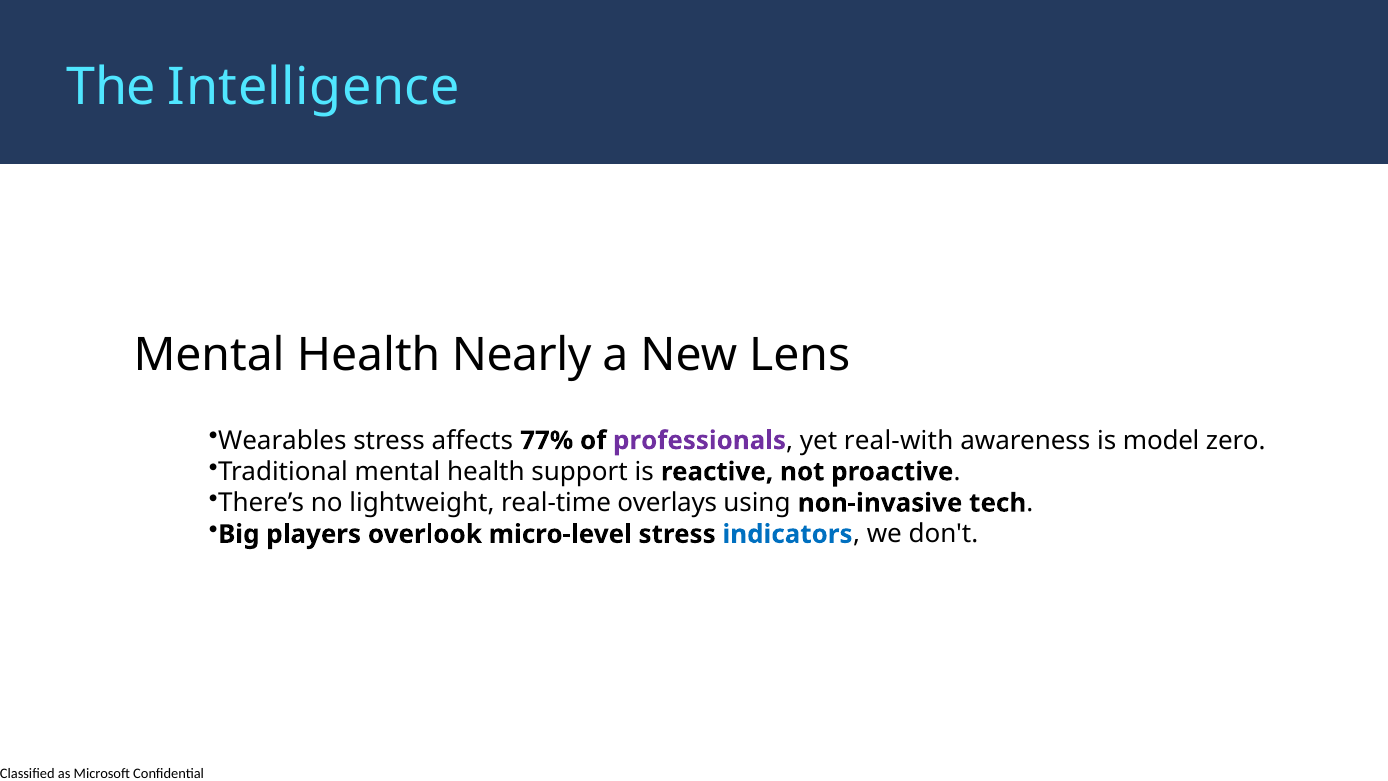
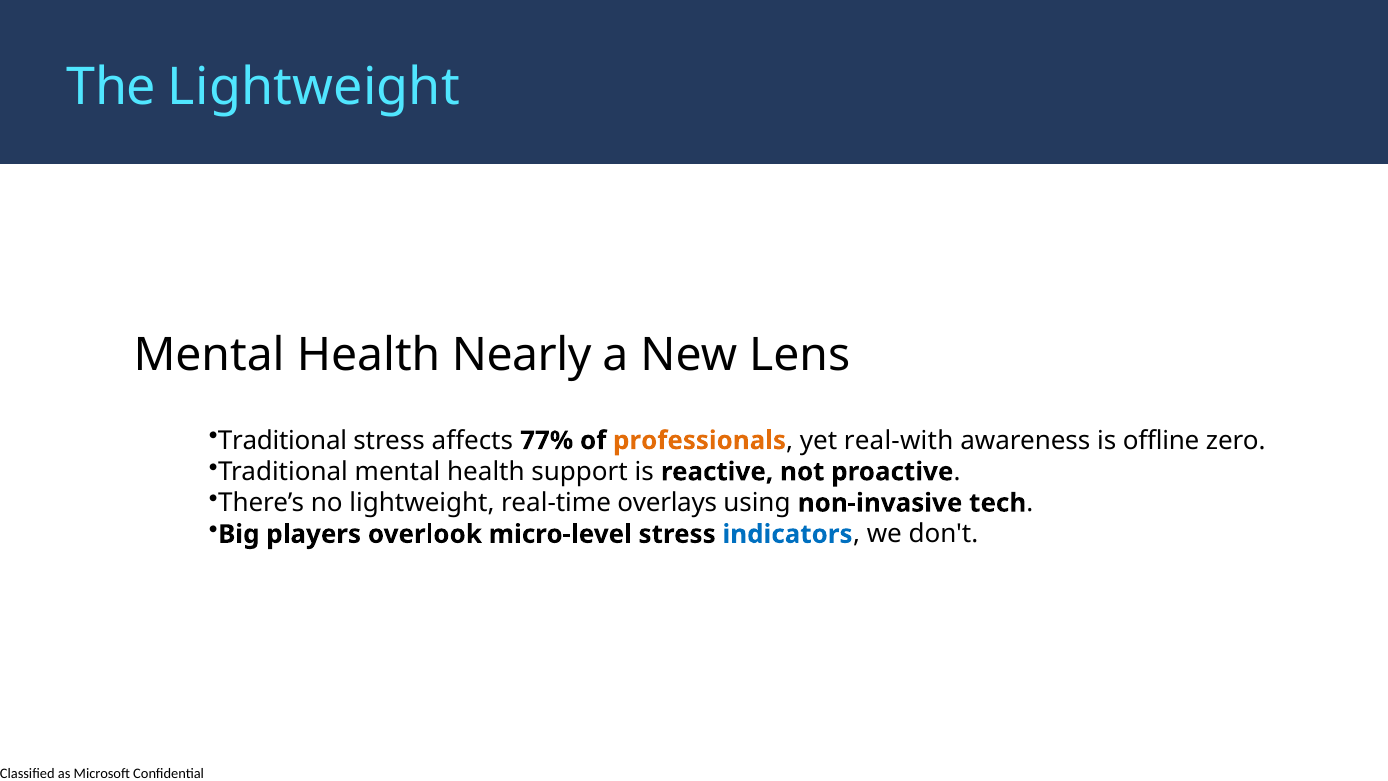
The Intelligence: Intelligence -> Lightweight (314, 87)
Wearables: Wearables -> Traditional (282, 440)
professionals colour: purple -> orange (700, 440)
model: model -> offline (1161, 440)
